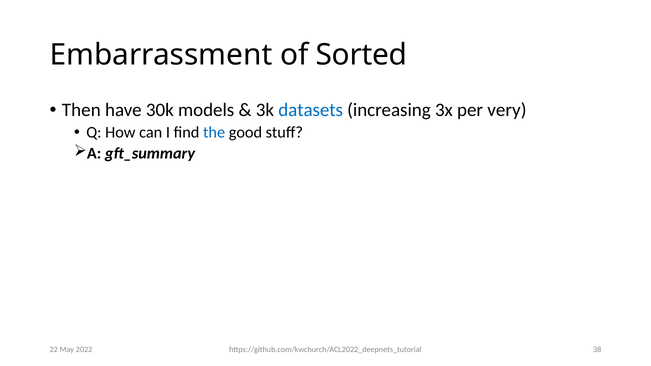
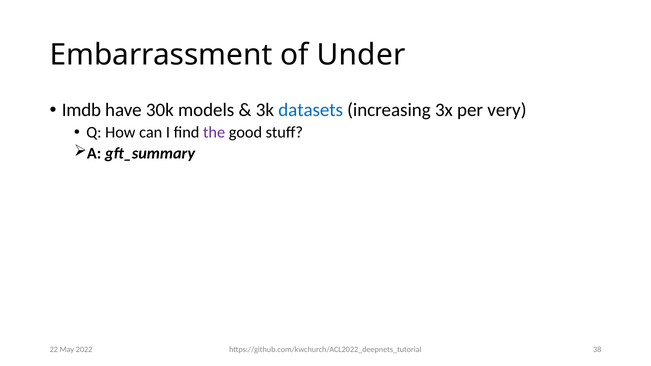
Sorted: Sorted -> Under (361, 55)
Then: Then -> Imdb (81, 110)
the colour: blue -> purple (214, 133)
